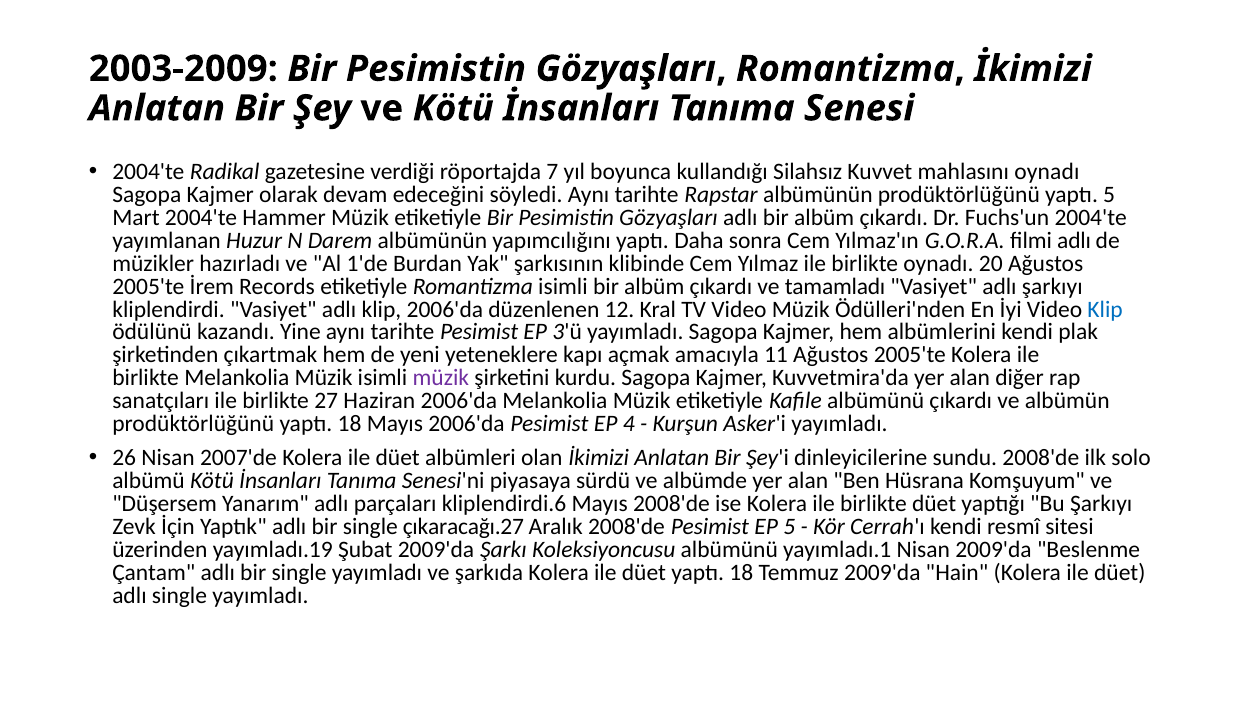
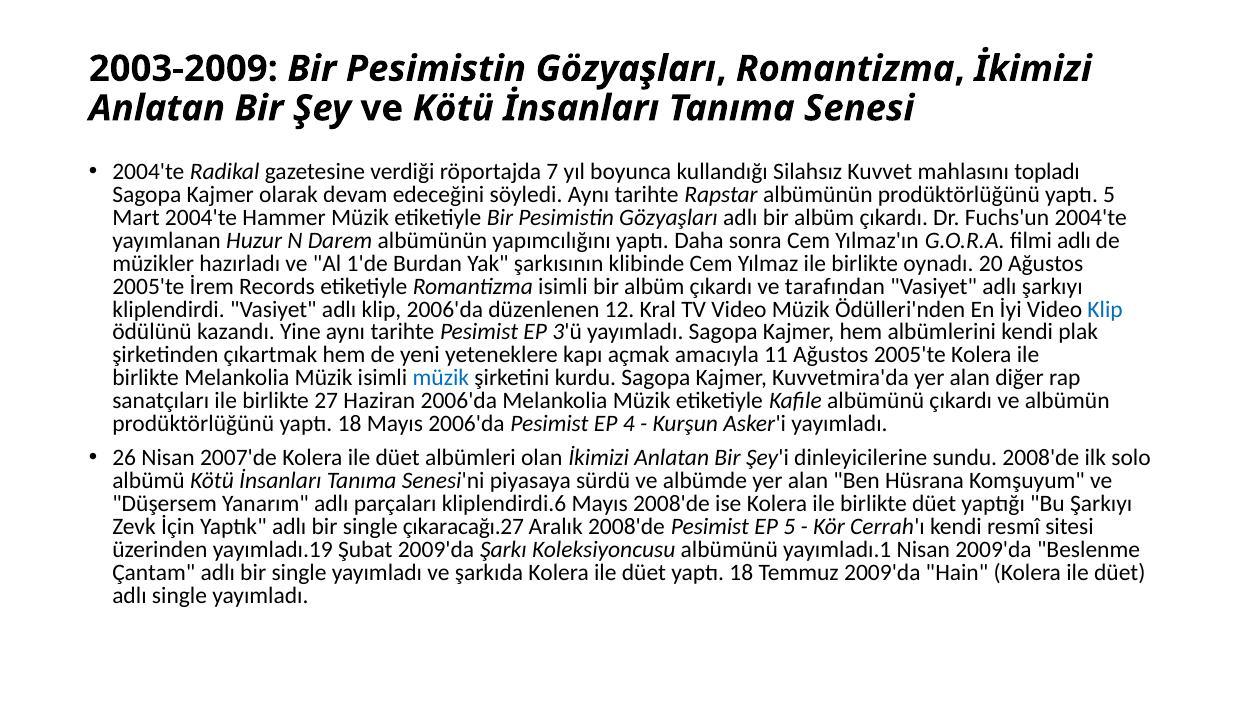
mahlasını oynadı: oynadı -> topladı (1047, 172)
tamamladı: tamamladı -> tarafından (835, 286)
müzik colour: purple -> blue (441, 378)
